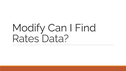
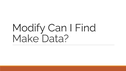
Rates: Rates -> Make (26, 39)
